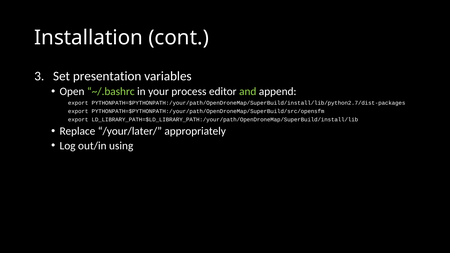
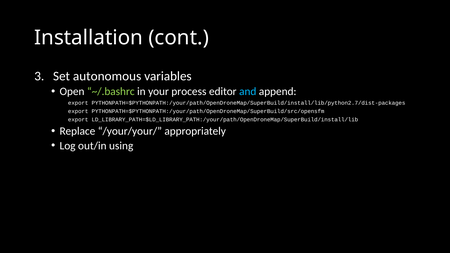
presentation: presentation -> autonomous (107, 76)
and colour: light green -> light blue (248, 92)
/your/later/: /your/later/ -> /your/your/ (130, 131)
